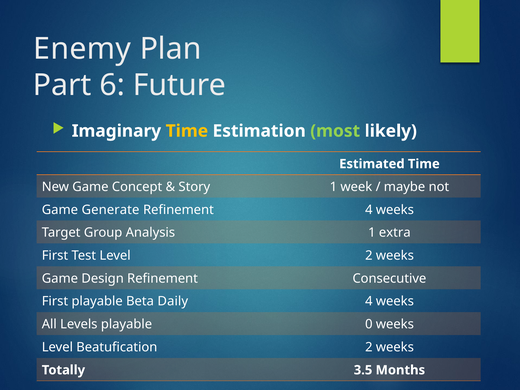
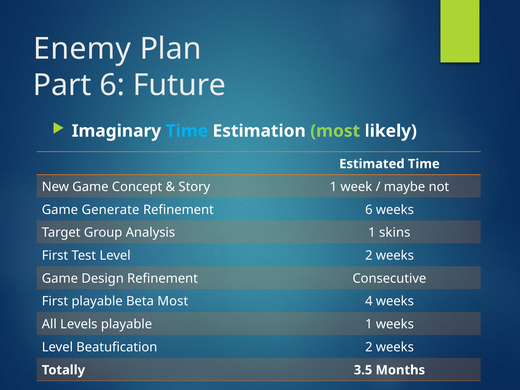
Time colour: yellow -> light blue (187, 131)
Refinement 4: 4 -> 6 (369, 210)
extra: extra -> skins (395, 233)
Beta Daily: Daily -> Most (173, 301)
playable 0: 0 -> 1 (369, 324)
